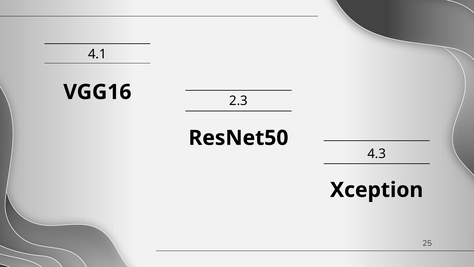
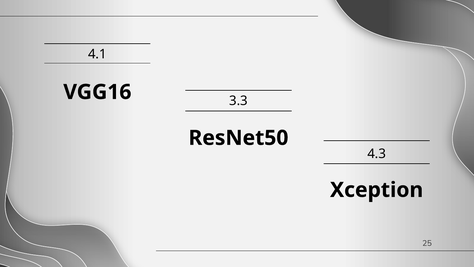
2.3: 2.3 -> 3.3 (239, 101)
